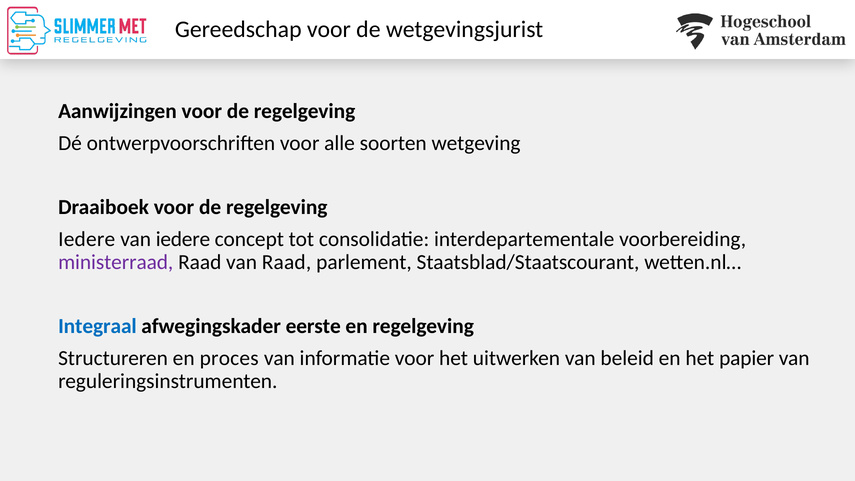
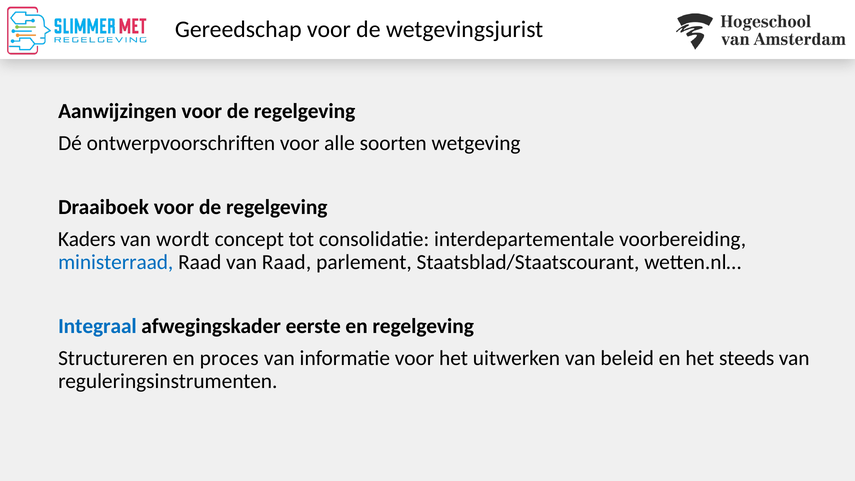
Iedere: Iedere -> Kaders (87, 239)
van iedere: iedere -> wordt (183, 239)
ministerraad colour: purple -> blue (116, 262)
papier: papier -> steeds (747, 358)
